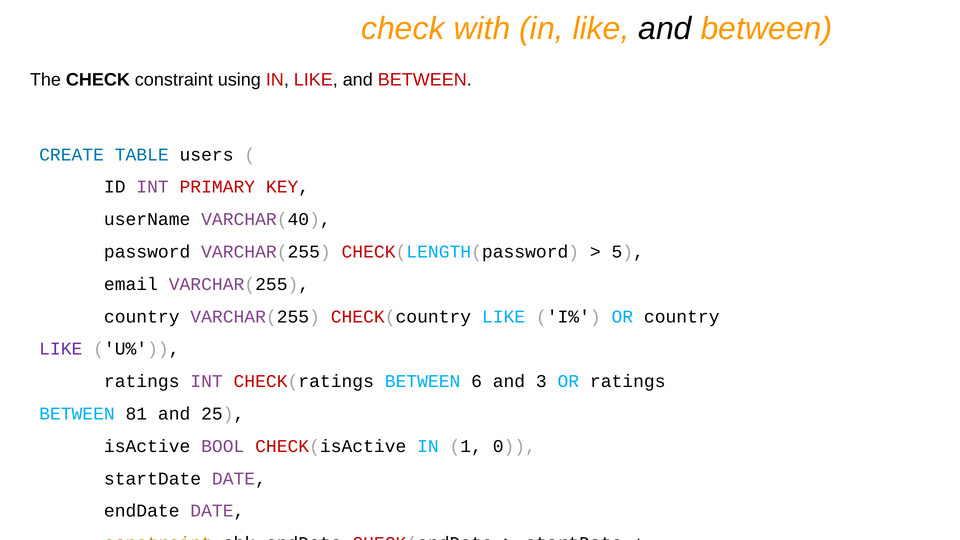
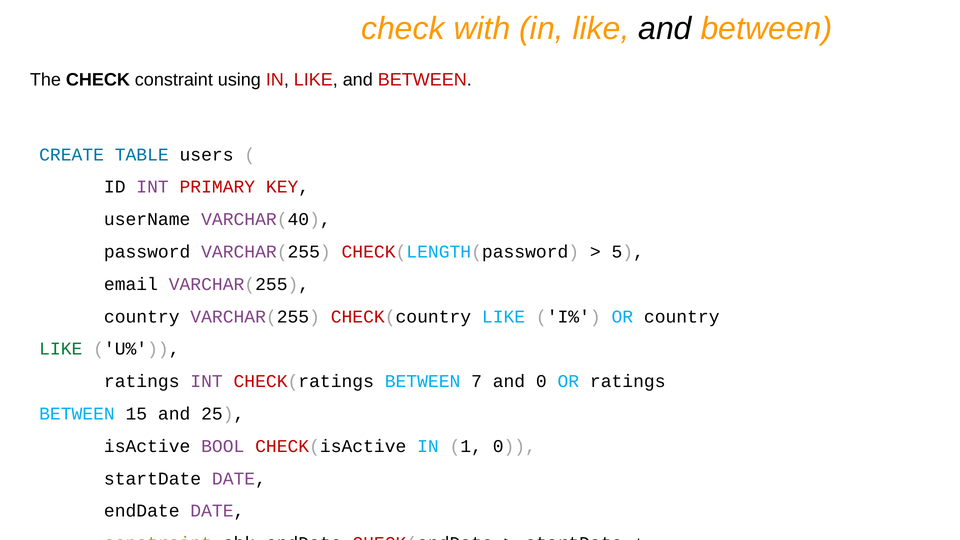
LIKE colour: purple -> green (61, 349)
BETWEEN 6: 6 -> 7 (477, 381)
and 3: 3 -> 0 (541, 381)
81: 81 -> 15 (136, 414)
